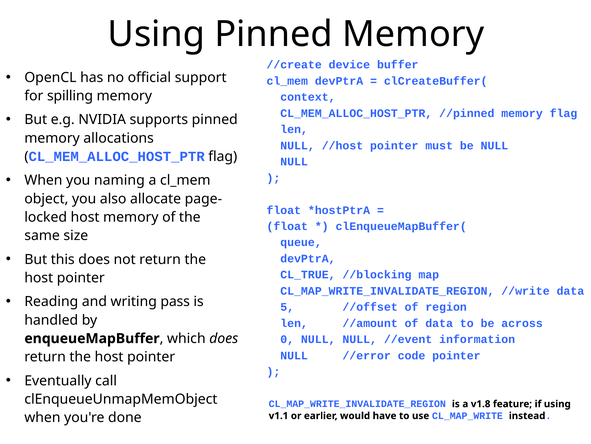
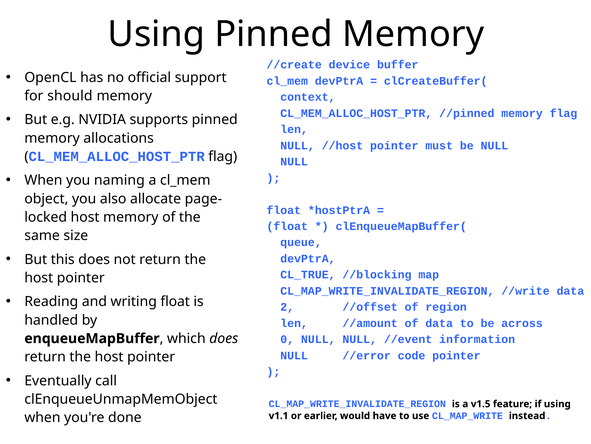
spilling: spilling -> should (70, 96)
writing pass: pass -> float (175, 301)
5: 5 -> 2 (287, 307)
v1.8: v1.8 -> v1.5 (481, 403)
